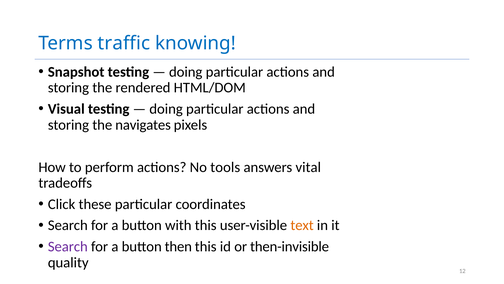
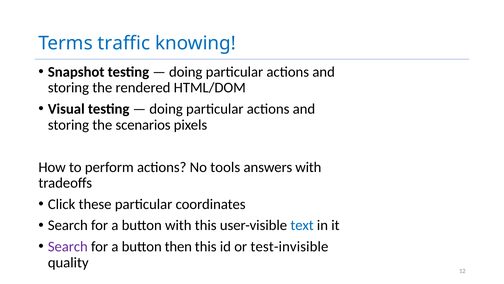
navigates: navigates -> scenarios (143, 125)
answers vital: vital -> with (308, 167)
text colour: orange -> blue (302, 225)
then-invisible: then-invisible -> test-invisible (289, 246)
